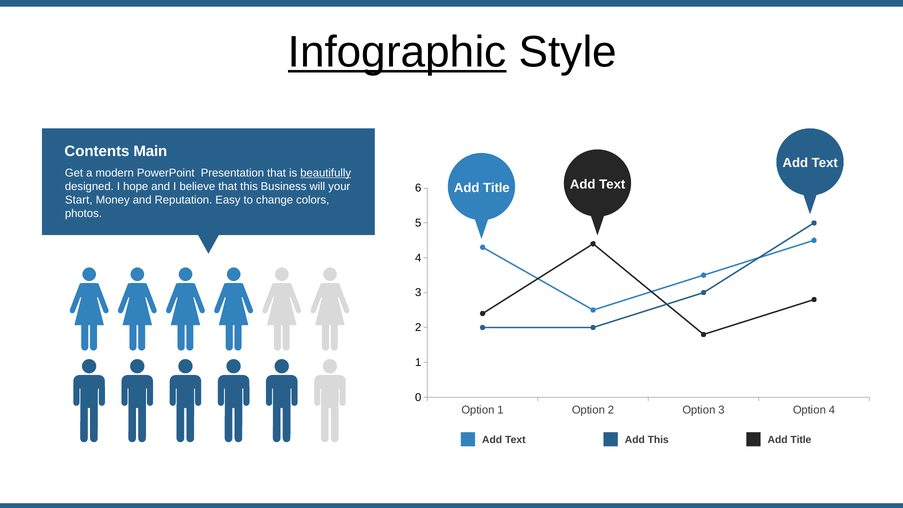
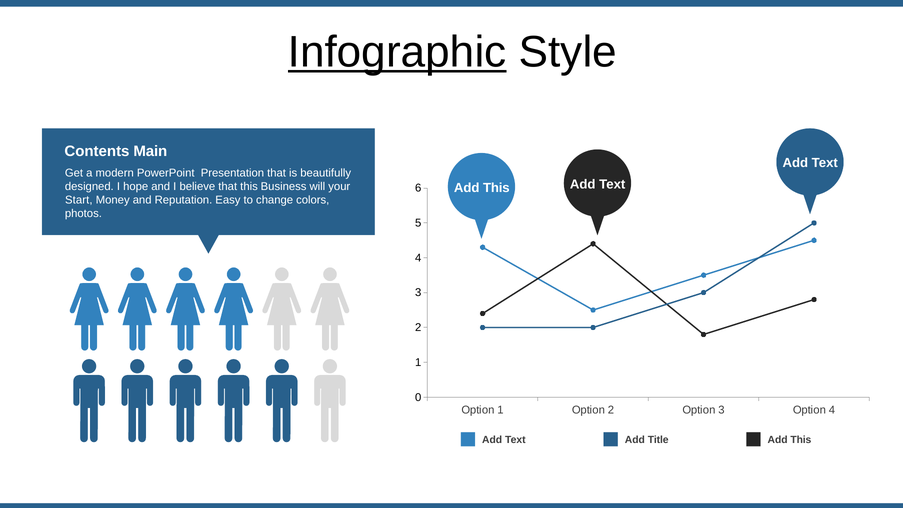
beautifully underline: present -> none (326, 173)
Title: Title -> This (496, 188)
Add This: This -> Title (658, 440)
Title: Title -> This (801, 440)
